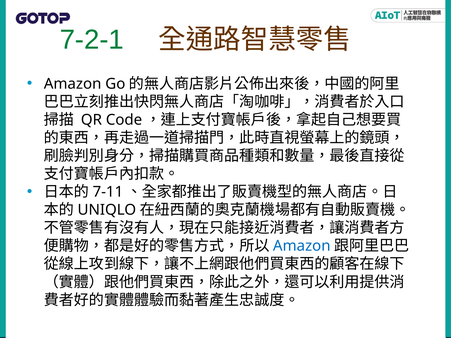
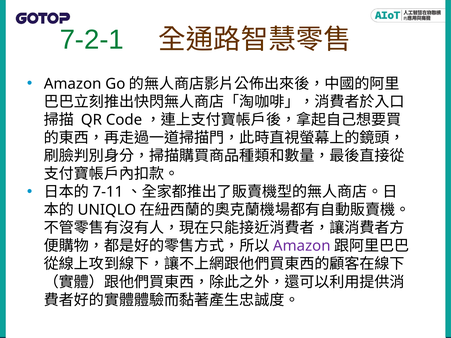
Amazon colour: blue -> purple (302, 246)
